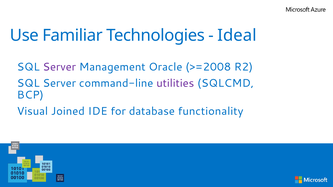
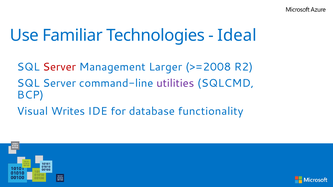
Server colour: purple -> red (59, 67)
Oracle: Oracle -> Larger (165, 67)
Joined: Joined -> Writes (68, 111)
